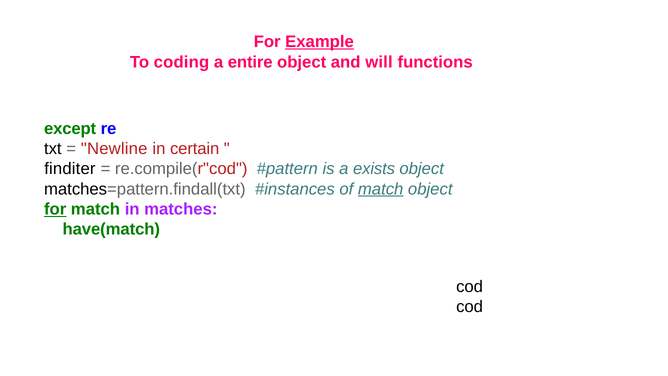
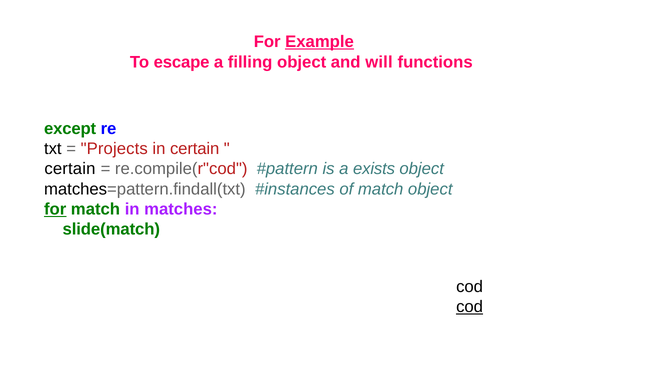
coding: coding -> escape (182, 62)
entire: entire -> filling (250, 62)
Newline: Newline -> Projects (114, 149)
finditer: finditer -> certain (70, 169)
match underline: present -> none (381, 189)
have(match: have(match -> slide(match (111, 229)
cod underline: none -> present (470, 306)
